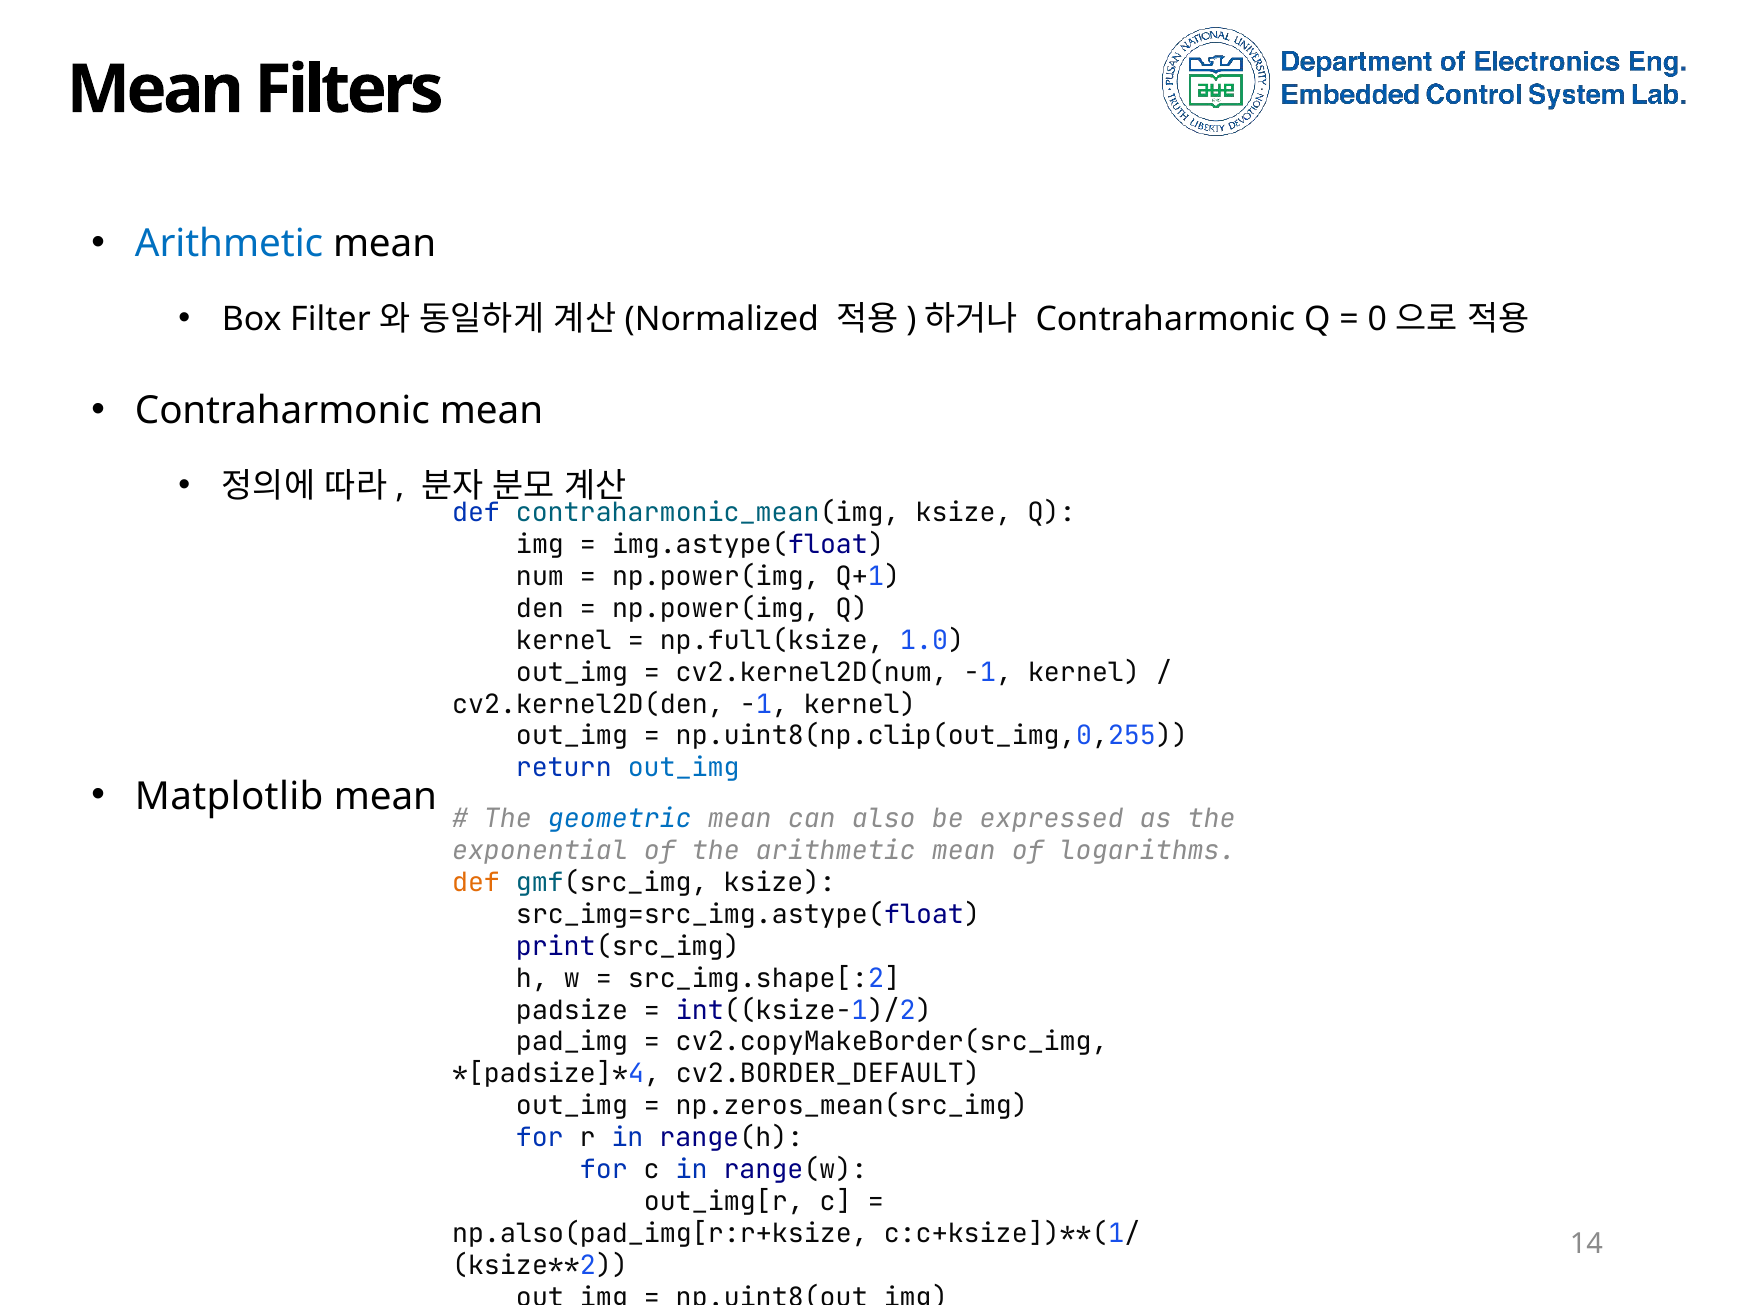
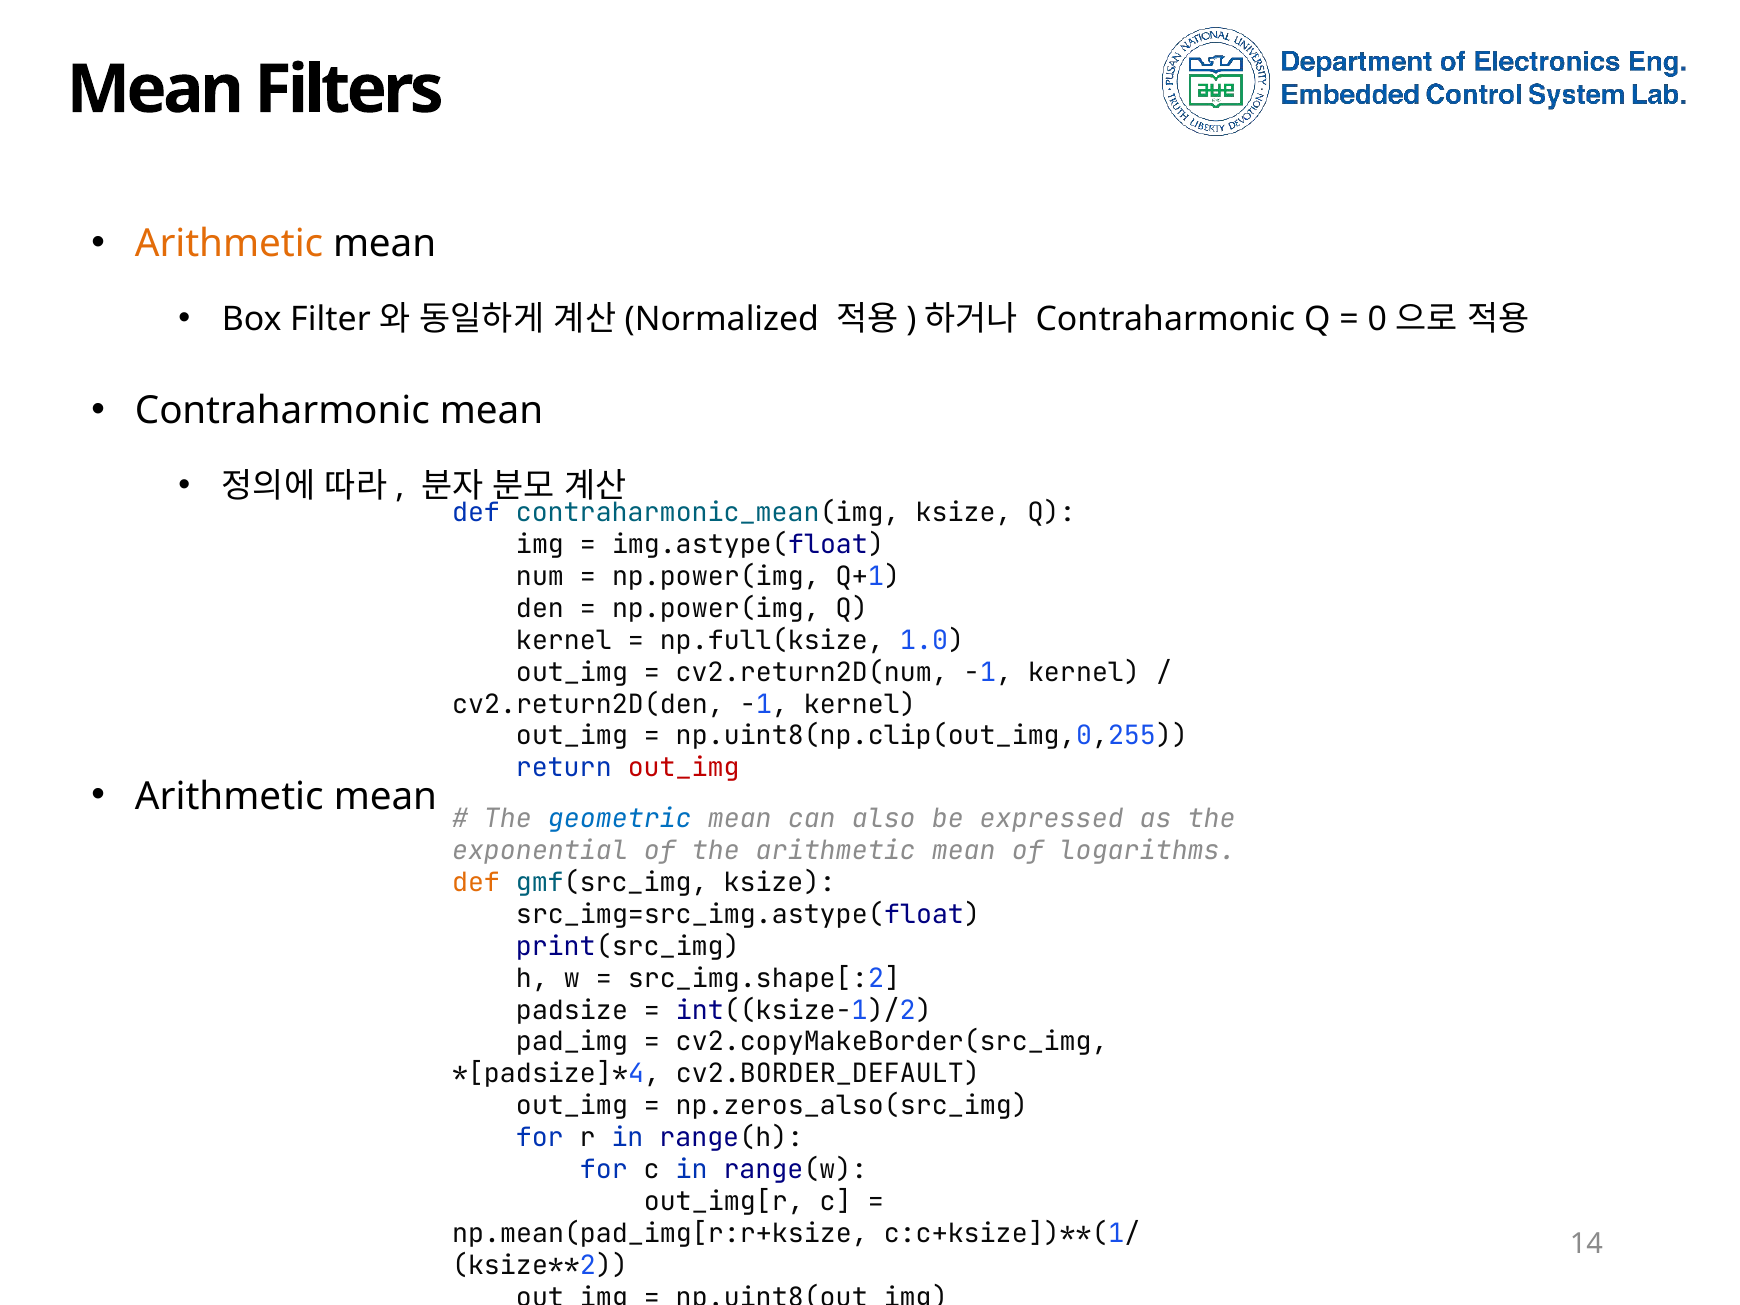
Arithmetic colour: blue -> orange (229, 244)
cv2.kernel2D(num: cv2.kernel2D(num -> cv2.return2D(num (812, 672)
cv2.kernel2D(den: cv2.kernel2D(den -> cv2.return2D(den (588, 704)
out_img colour: blue -> red (684, 768)
Matplotlib: Matplotlib -> Arithmetic (229, 796)
np.zeros_mean(src_img: np.zeros_mean(src_img -> np.zeros_also(src_img (852, 1106)
np.also(pad_img[r:r+ksize: np.also(pad_img[r:r+ksize -> np.mean(pad_img[r:r+ksize (660, 1234)
